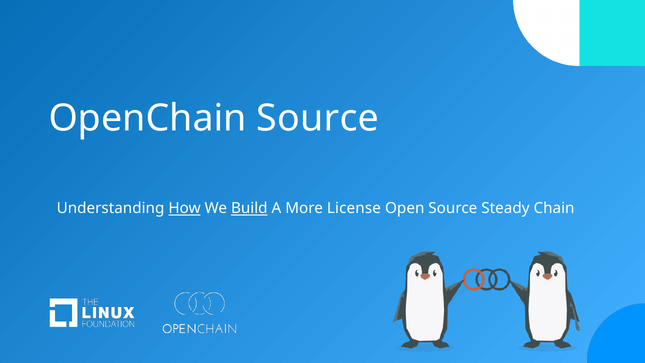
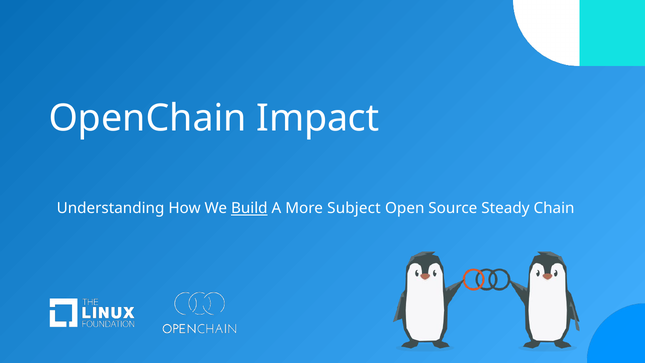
OpenChain Source: Source -> Impact (318, 118)
How underline: present -> none (185, 208)
License: License -> Subject (354, 208)
